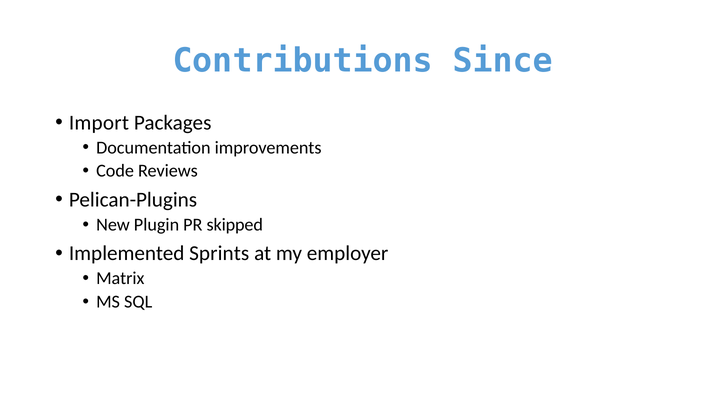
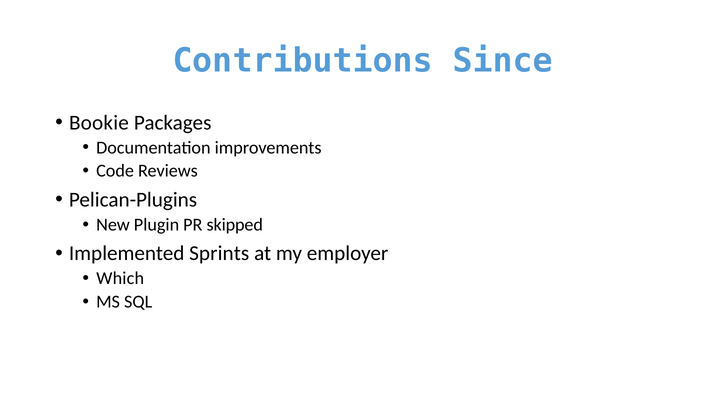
Import: Import -> Bookie (99, 123)
Matrix: Matrix -> Which (120, 279)
